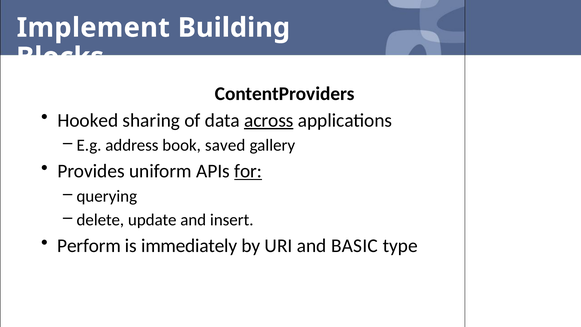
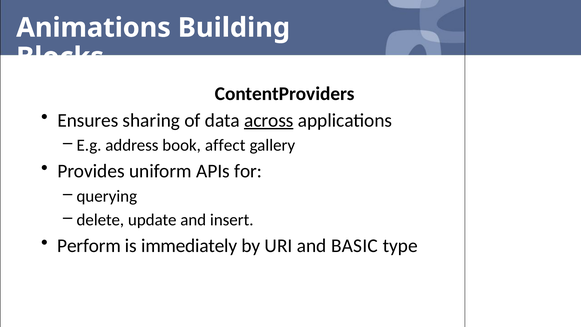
Implement: Implement -> Animations (94, 28)
Hooked: Hooked -> Ensures (88, 120)
saved: saved -> affect (225, 145)
for underline: present -> none (248, 171)
